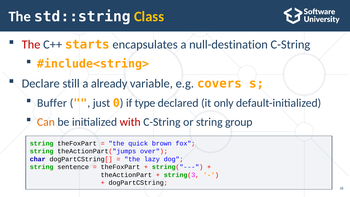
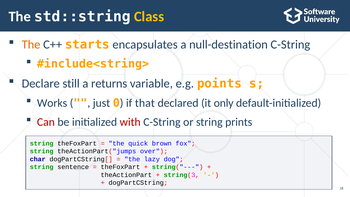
The colour: red -> orange (31, 44)
already: already -> returns (109, 83)
covers: covers -> points (219, 83)
Buffer: Buffer -> Works (52, 103)
type: type -> that (145, 103)
Can colour: orange -> red (46, 122)
group: group -> prints (239, 122)
